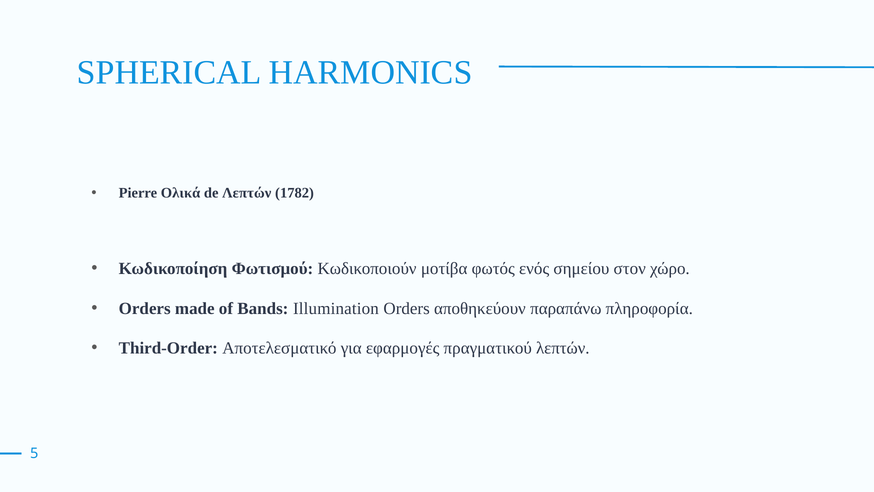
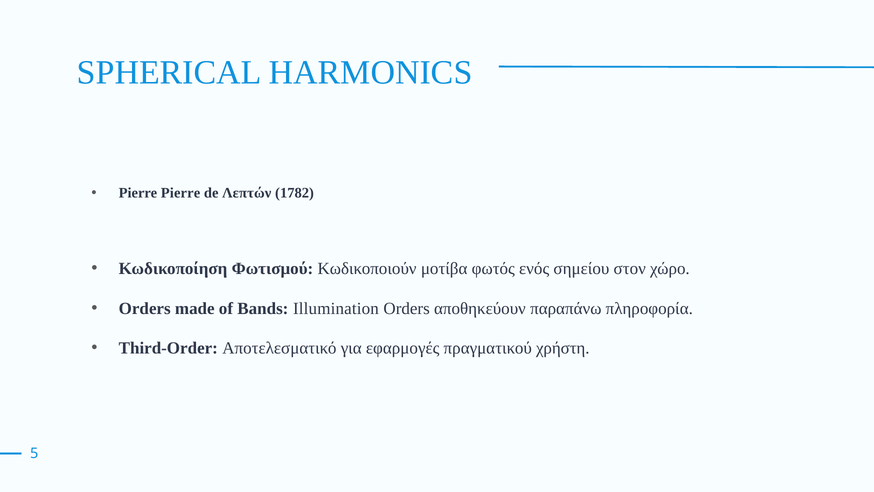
Pierre Ολικά: Ολικά -> Pierre (181, 193)
πραγματικού λεπτών: λεπτών -> χρήστη (563, 348)
